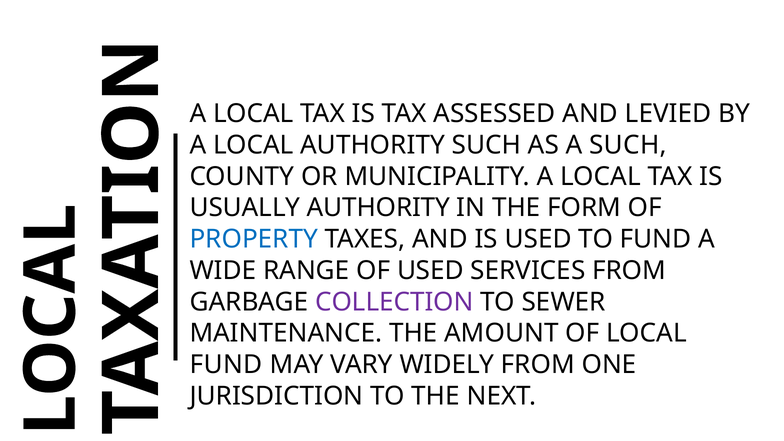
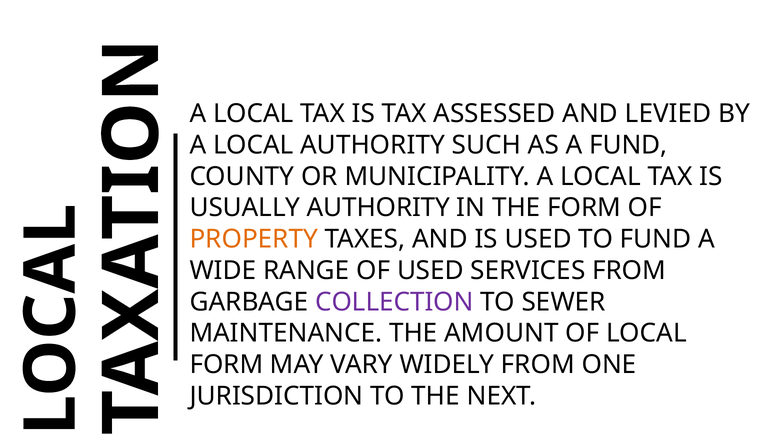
A SUCH: SUCH -> FUND (628, 145)
PROPERTY colour: blue -> orange (254, 239)
FUND: FUND -> FORM (226, 365)
